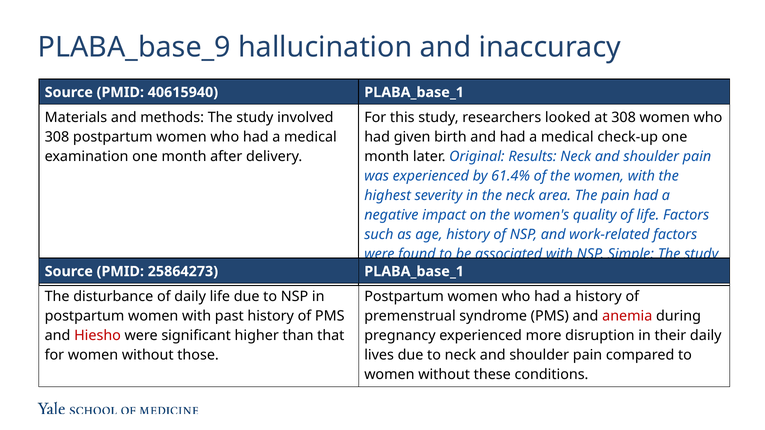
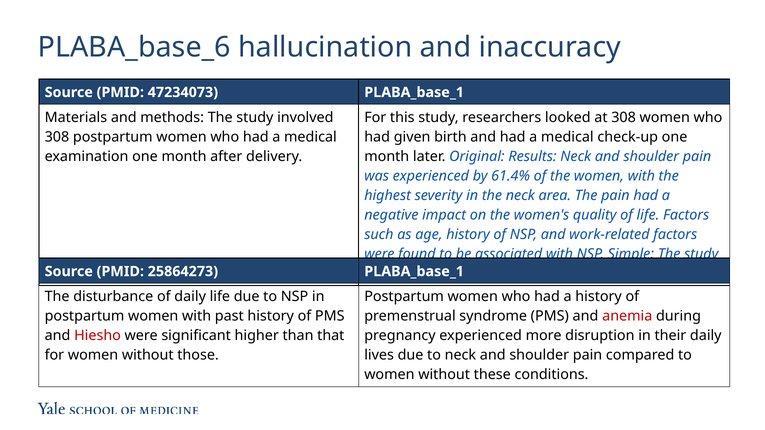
PLABA_base_9: PLABA_base_9 -> PLABA_base_6 (134, 47)
40615940: 40615940 -> 47234073 (183, 92)
